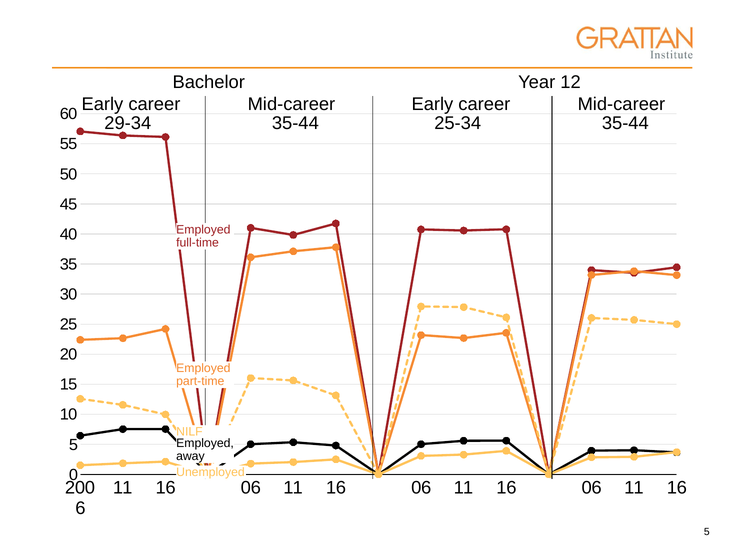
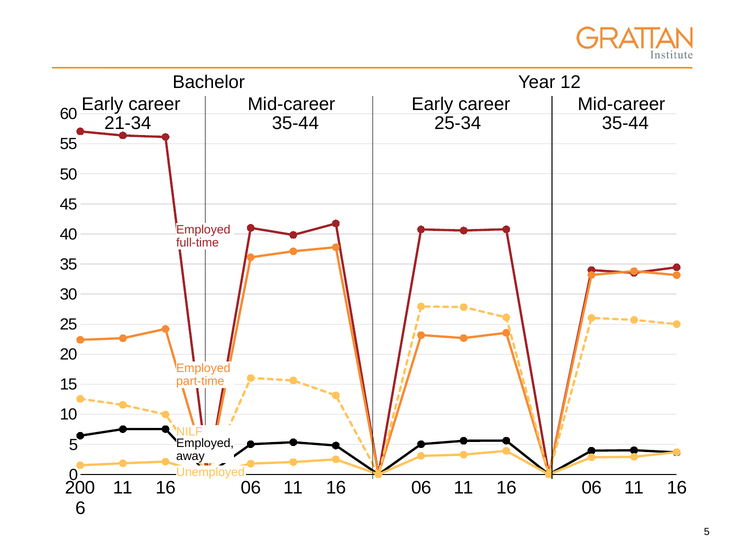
29-34: 29-34 -> 21-34 (128, 123)
